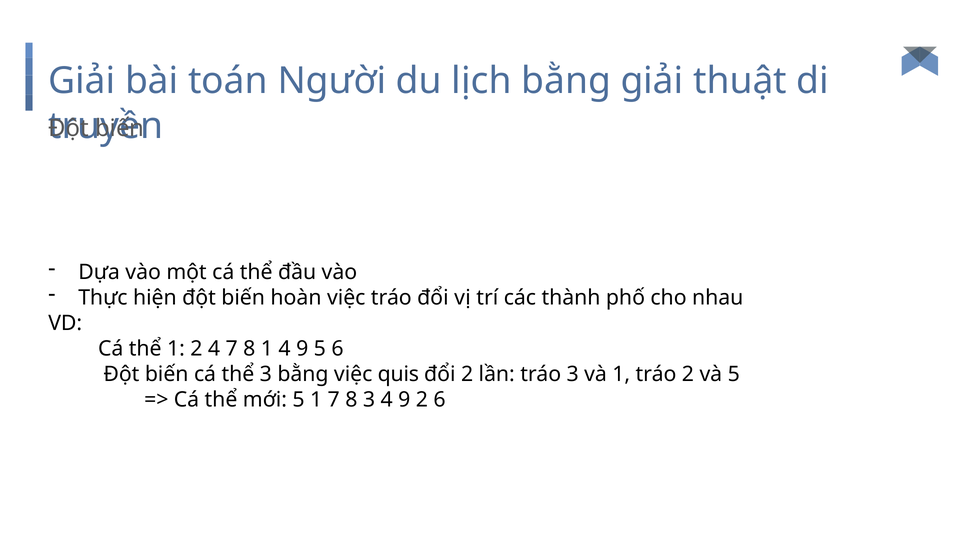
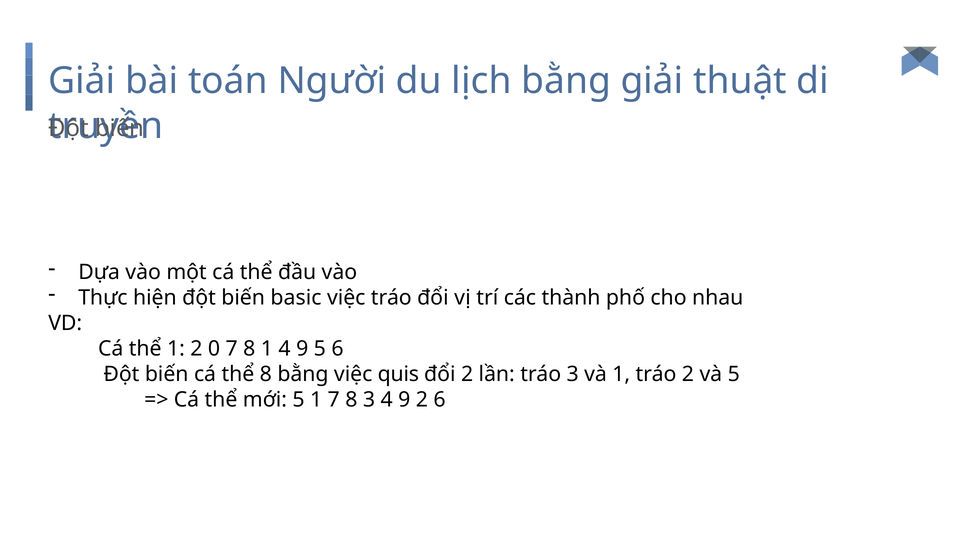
hoàn: hoàn -> basic (296, 298)
2 4: 4 -> 0 (214, 349)
thể 3: 3 -> 8 (266, 374)
